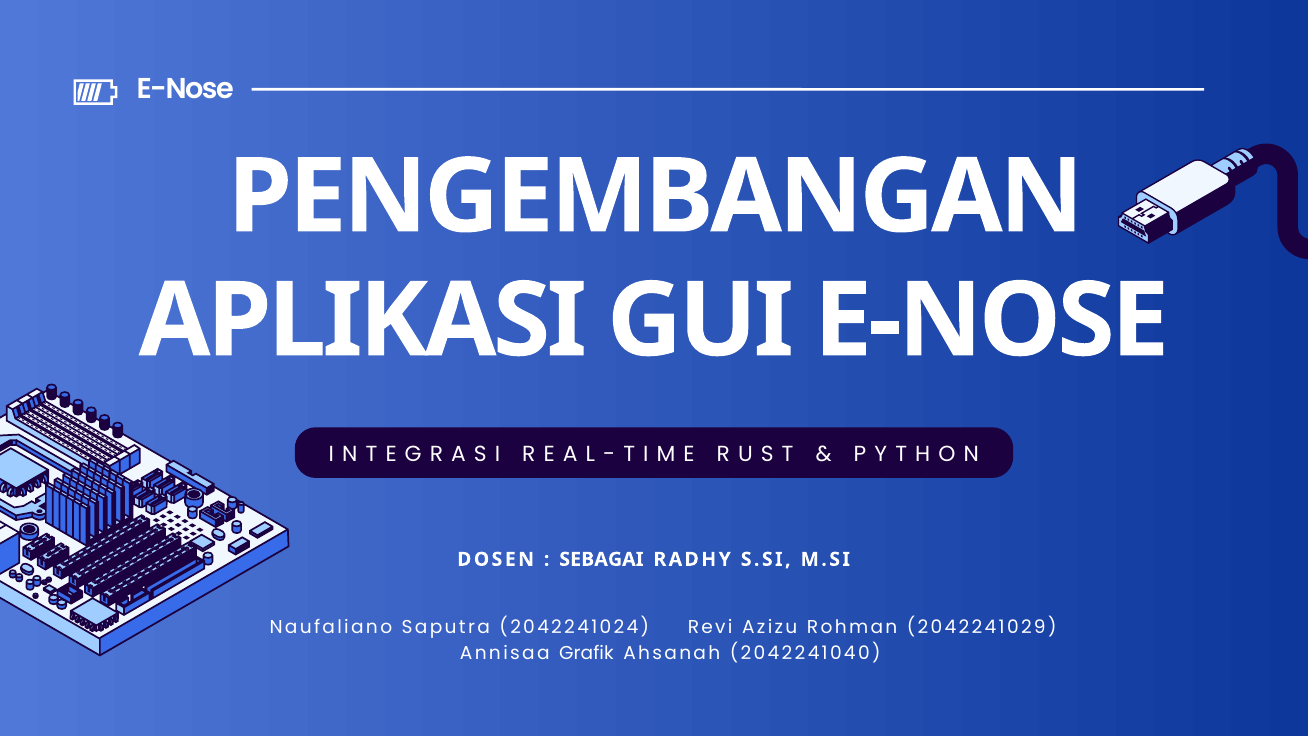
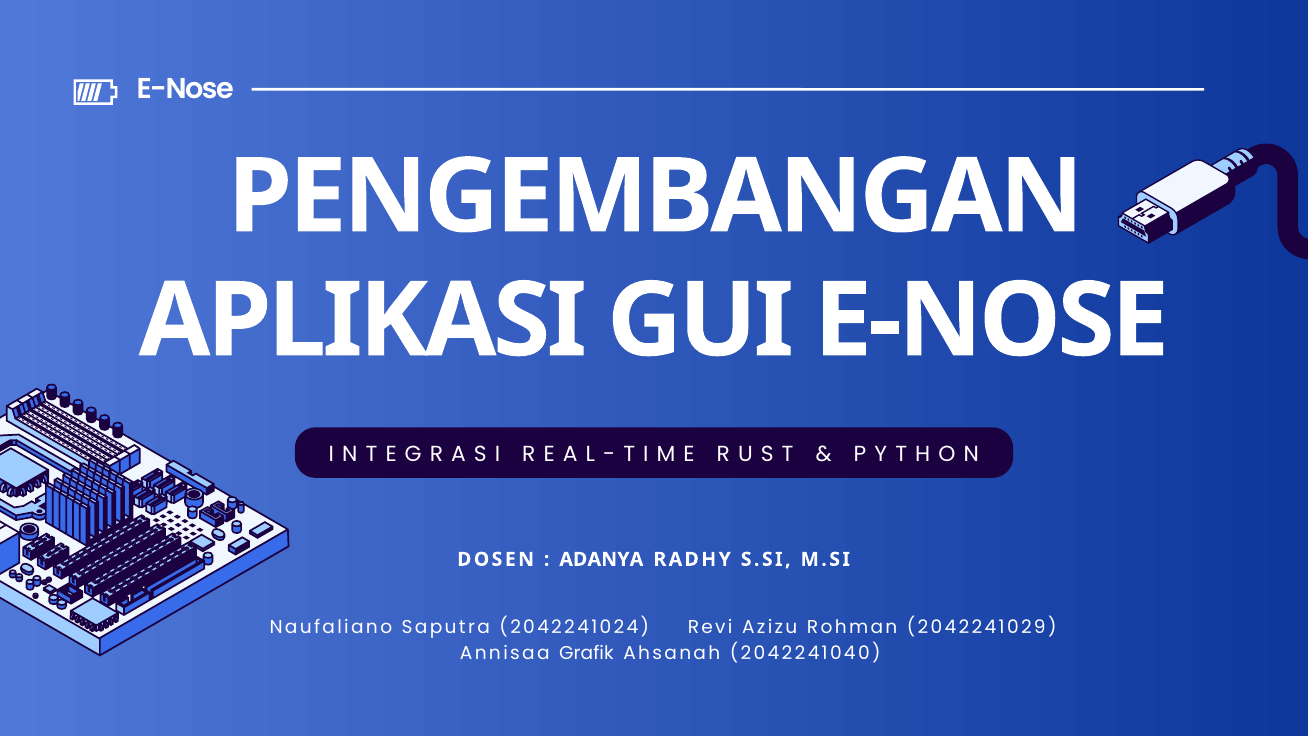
SEBAGAI: SEBAGAI -> ADANYA (601, 559)
